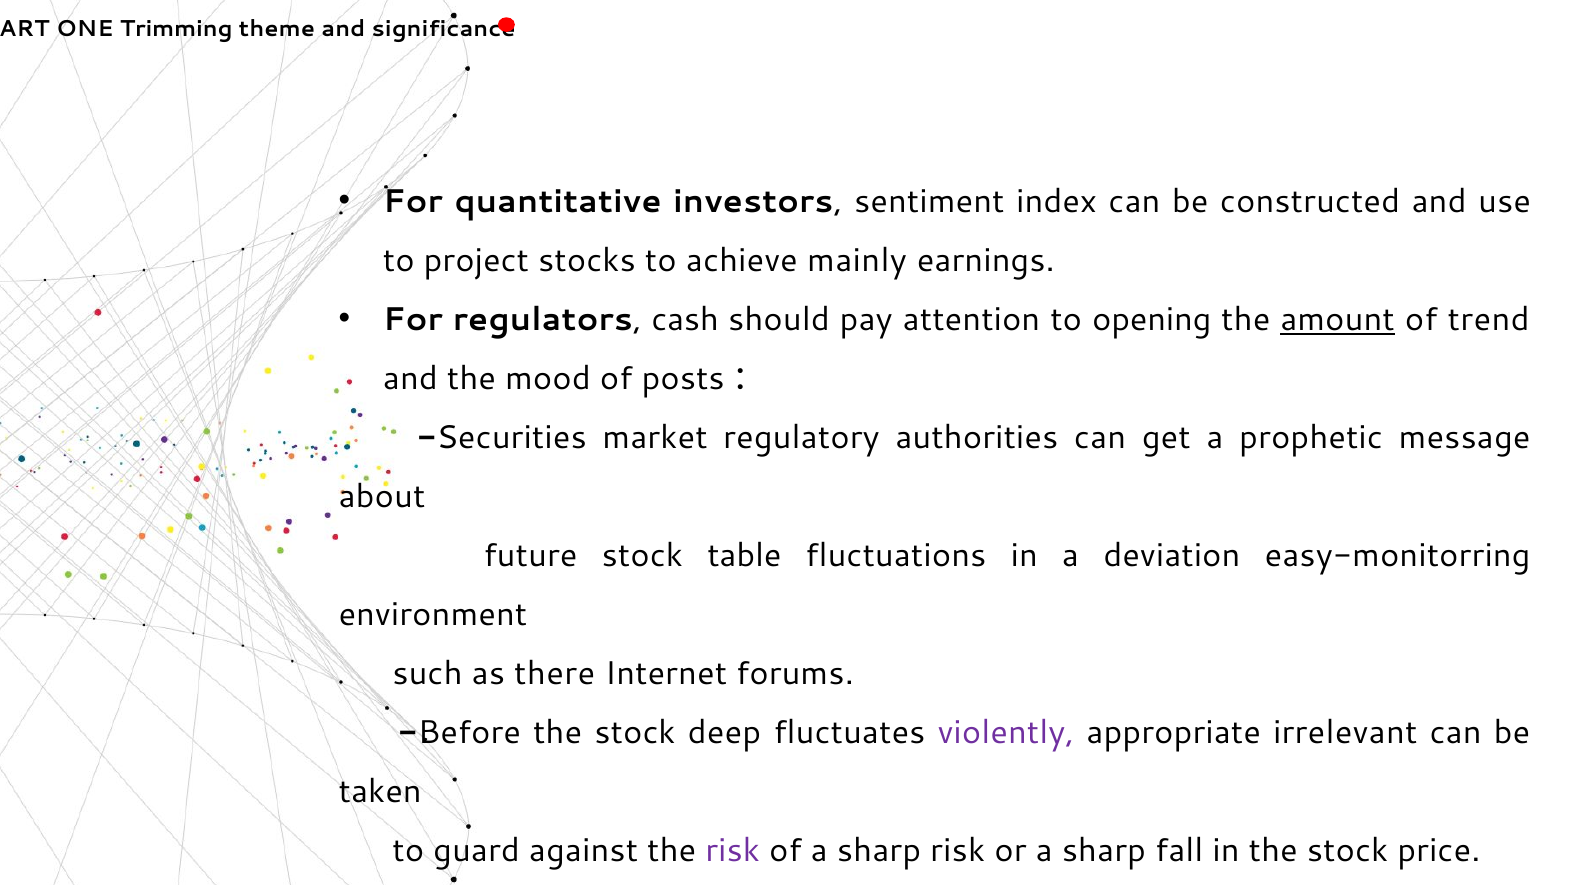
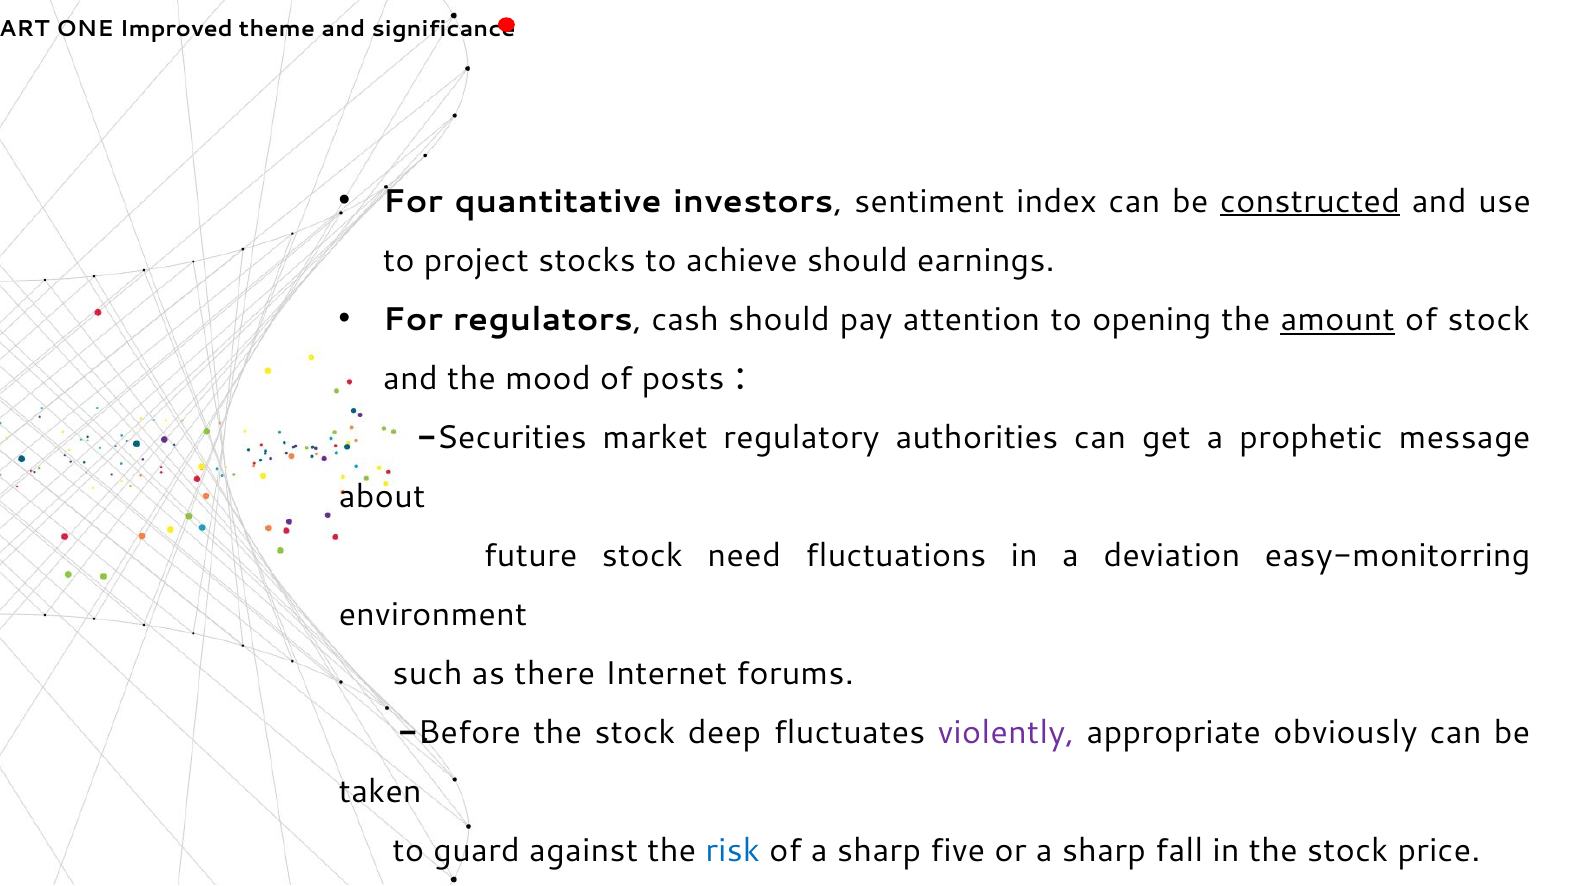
Trimming: Trimming -> Improved (176, 29)
constructed underline: none -> present (1310, 201)
achieve mainly: mainly -> should (857, 261)
of trend: trend -> stock (1489, 320)
table: table -> need (744, 556)
irrelevant: irrelevant -> obviously (1345, 733)
risk colour: purple -> blue (733, 852)
sharp risk: risk -> five (958, 852)
